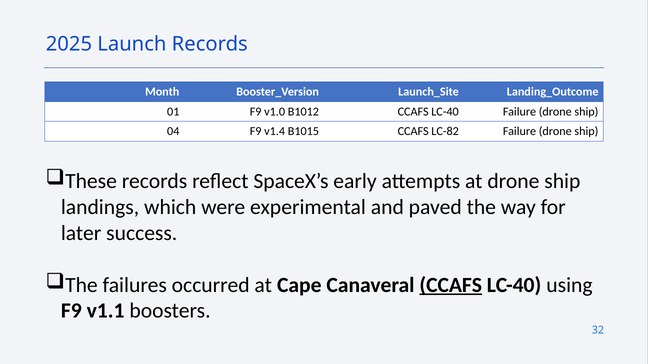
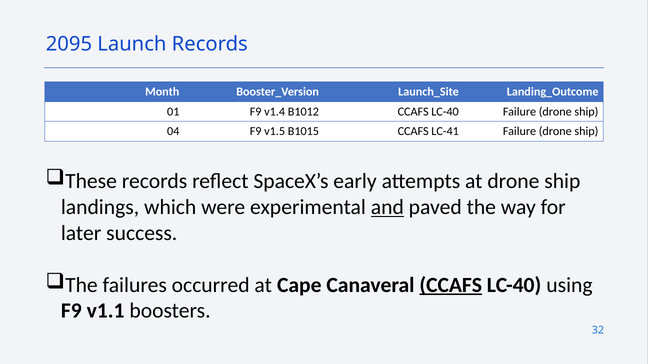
2025: 2025 -> 2095 (69, 44)
v1.0: v1.0 -> v1.4 (275, 112)
v1.4: v1.4 -> v1.5 (275, 132)
LC-82: LC-82 -> LC-41 (445, 132)
and underline: none -> present (387, 208)
